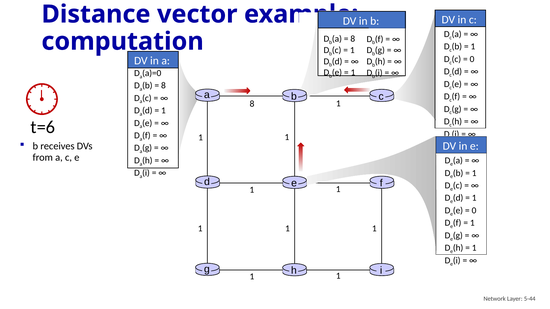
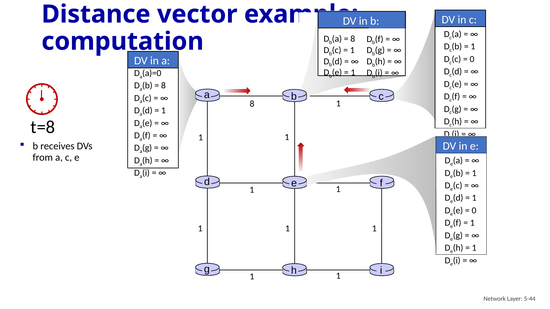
t=6: t=6 -> t=8 (43, 127)
